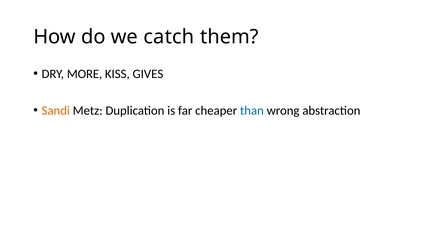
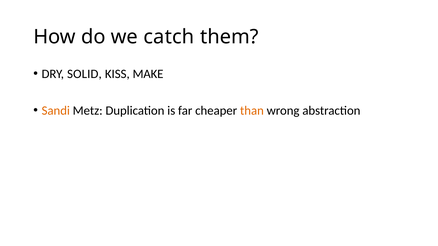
MORE: MORE -> SOLID (84, 74)
GIVES: GIVES -> MAKE (148, 74)
than colour: blue -> orange (252, 111)
